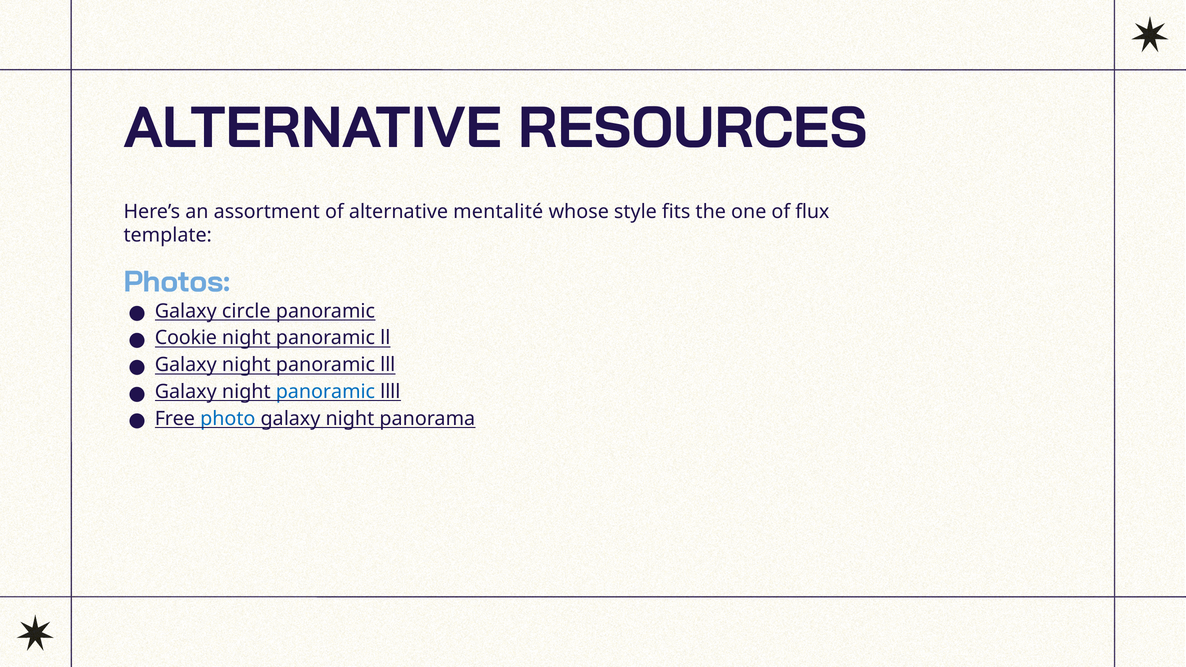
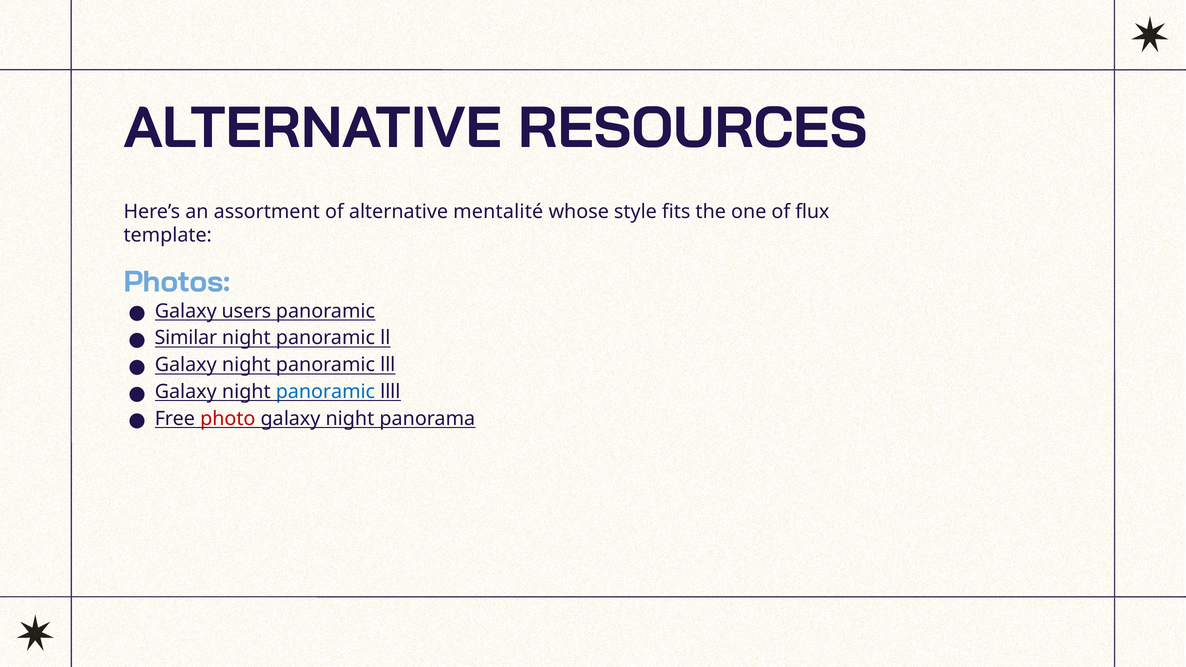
circle: circle -> users (246, 311)
Cookie: Cookie -> Similar (186, 338)
photo colour: blue -> red (228, 419)
